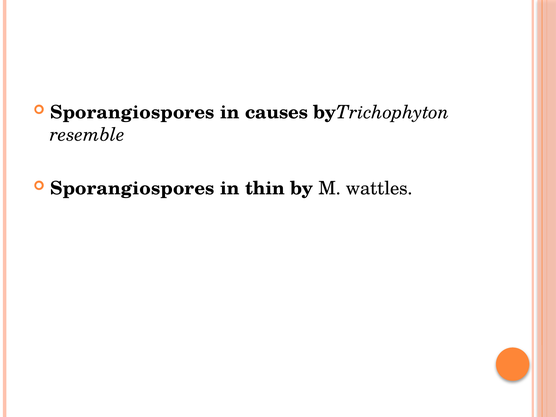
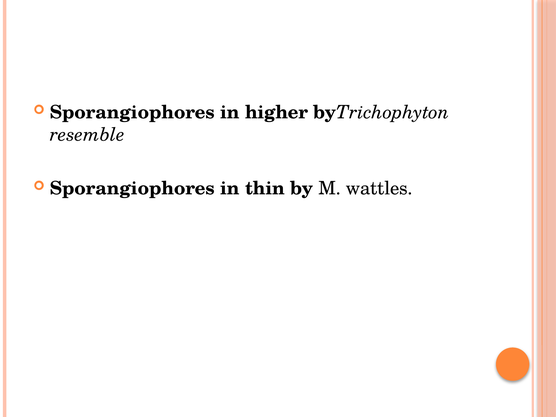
Sporangiospores: Sporangiospores -> Sporangiophores (132, 112)
causes: causes -> higher (277, 112)
Sporangiospores: Sporangiospores -> Sporangiophores (132, 188)
